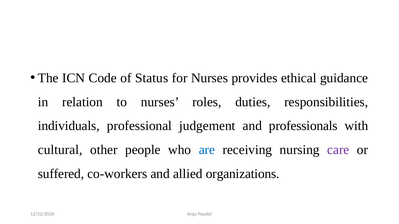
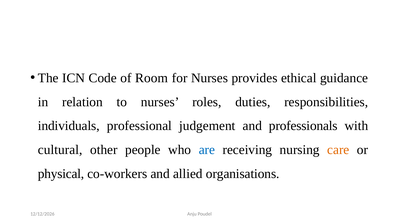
Status: Status -> Room (152, 78)
care colour: purple -> orange (338, 150)
suffered: suffered -> physical (61, 174)
organizations: organizations -> organisations (243, 174)
